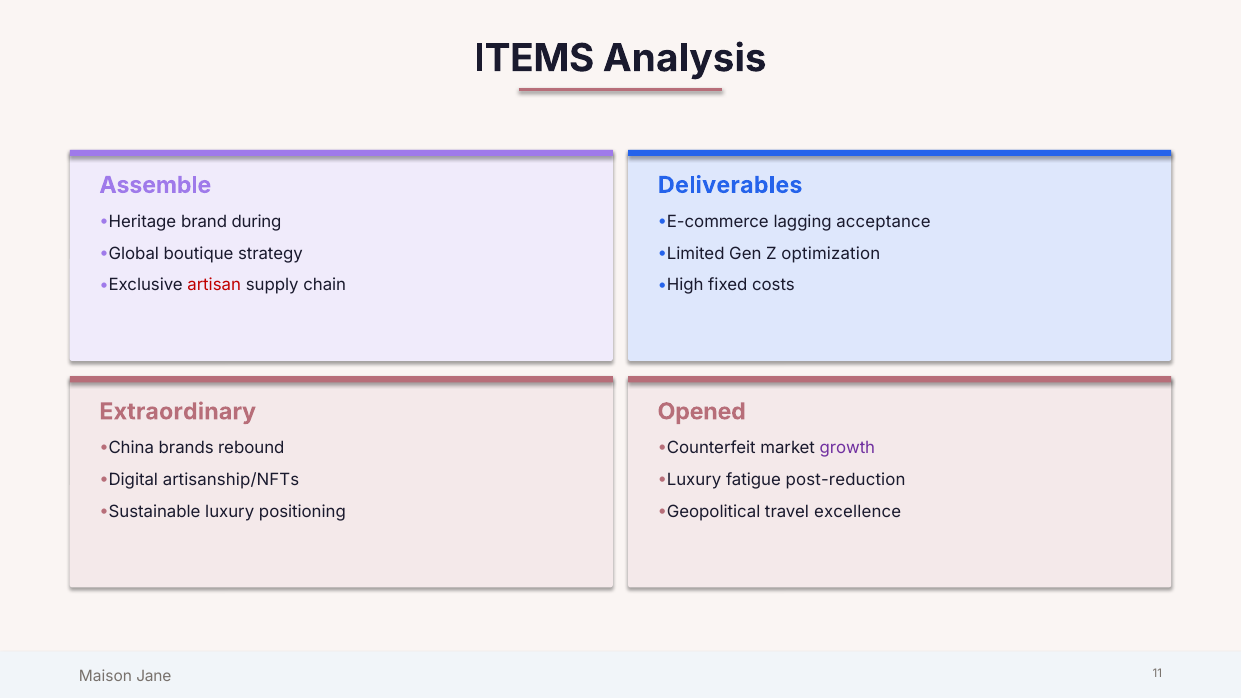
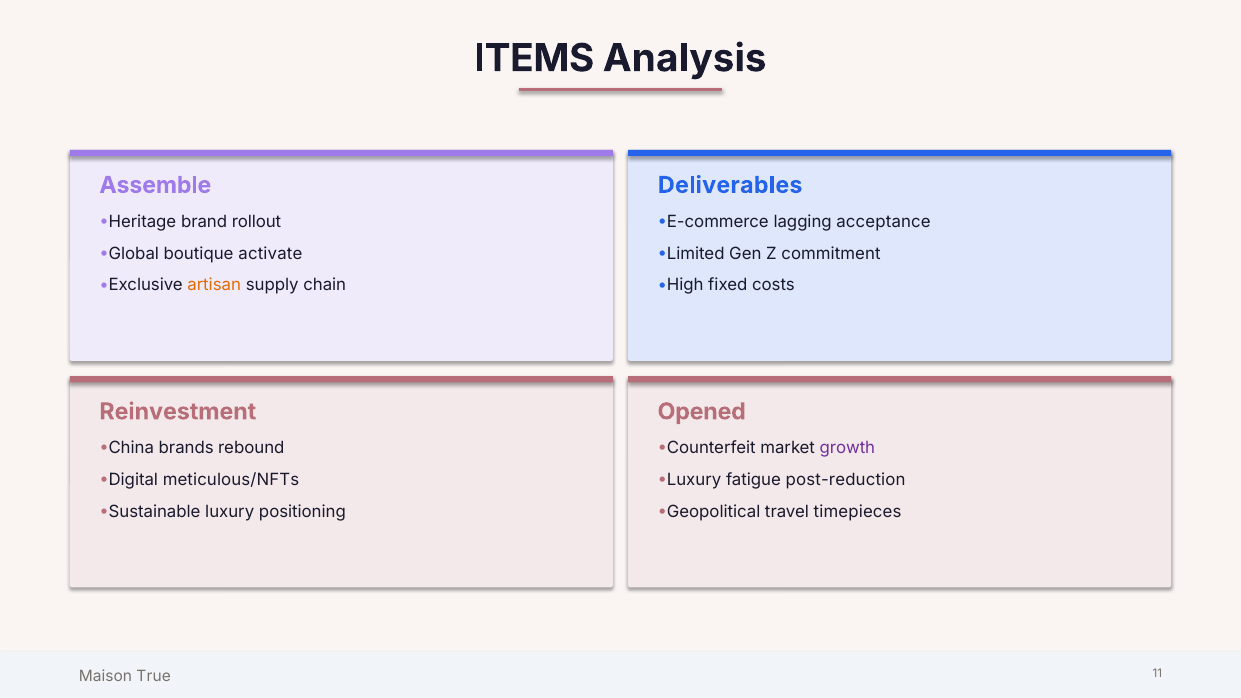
during: during -> rollout (256, 222)
strategy: strategy -> activate (270, 253)
optimization: optimization -> commitment (831, 253)
artisan colour: red -> orange (214, 285)
Extraordinary: Extraordinary -> Reinvestment (178, 412)
artisanship/NFTs: artisanship/NFTs -> meticulous/NFTs (231, 480)
excellence: excellence -> timepieces (858, 512)
Jane: Jane -> True (154, 677)
